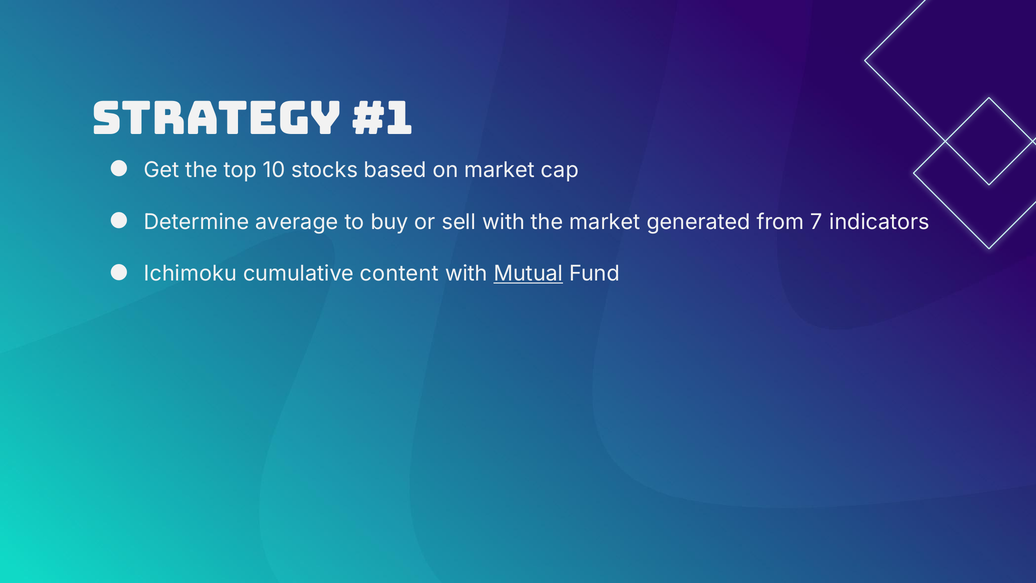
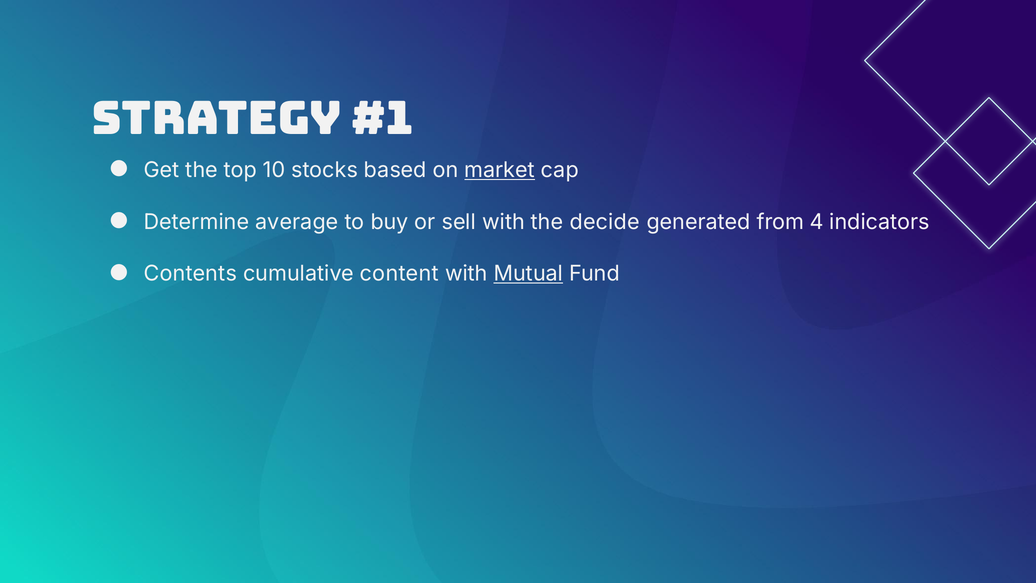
market underline: none -> present (500, 170)
the market: market -> decide (605, 222)
7: 7 -> 4 (817, 222)
Ichimoku: Ichimoku -> Contents (190, 274)
